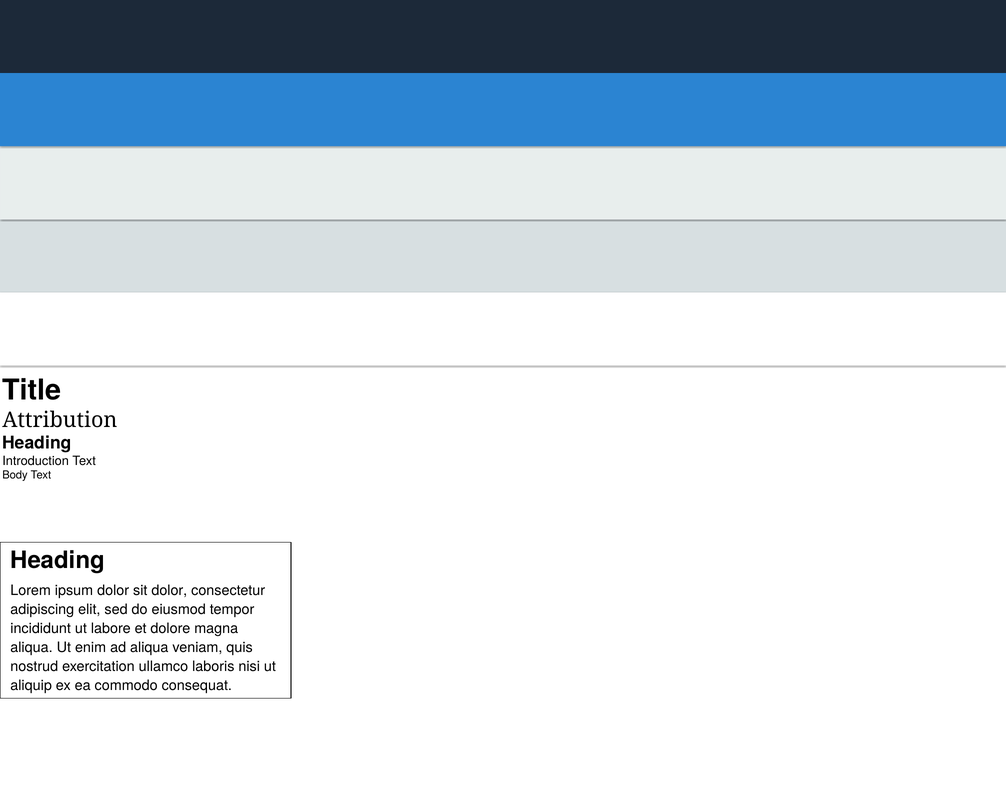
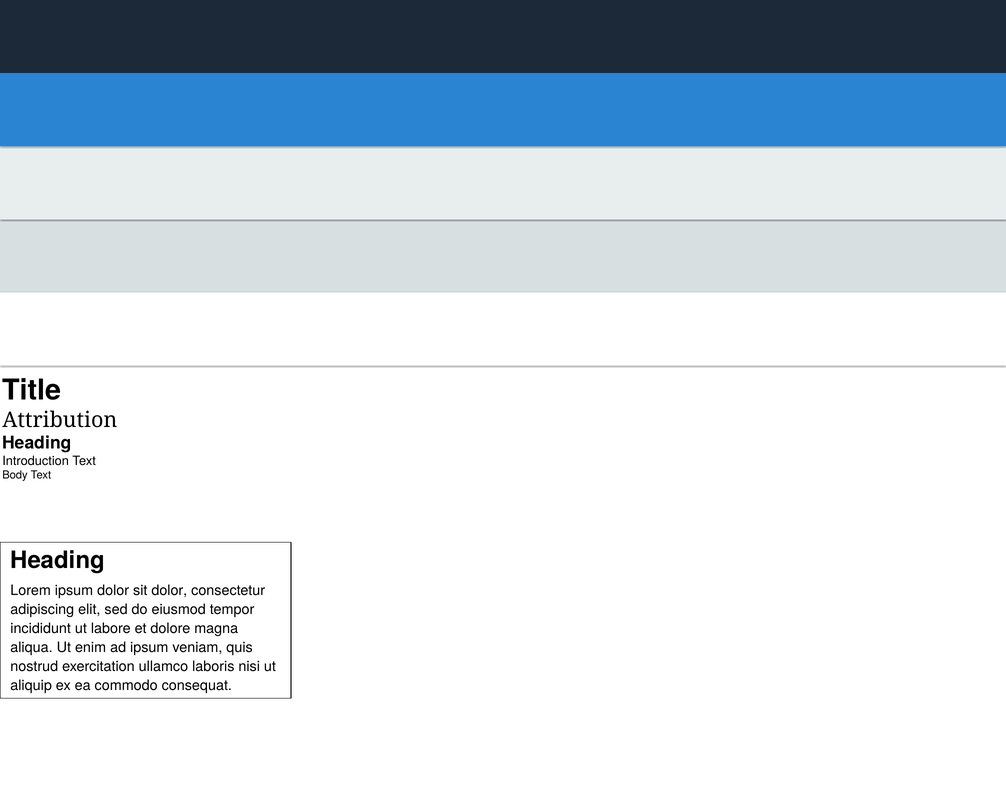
ad aliqua: aliqua -> ipsum (149, 647)
